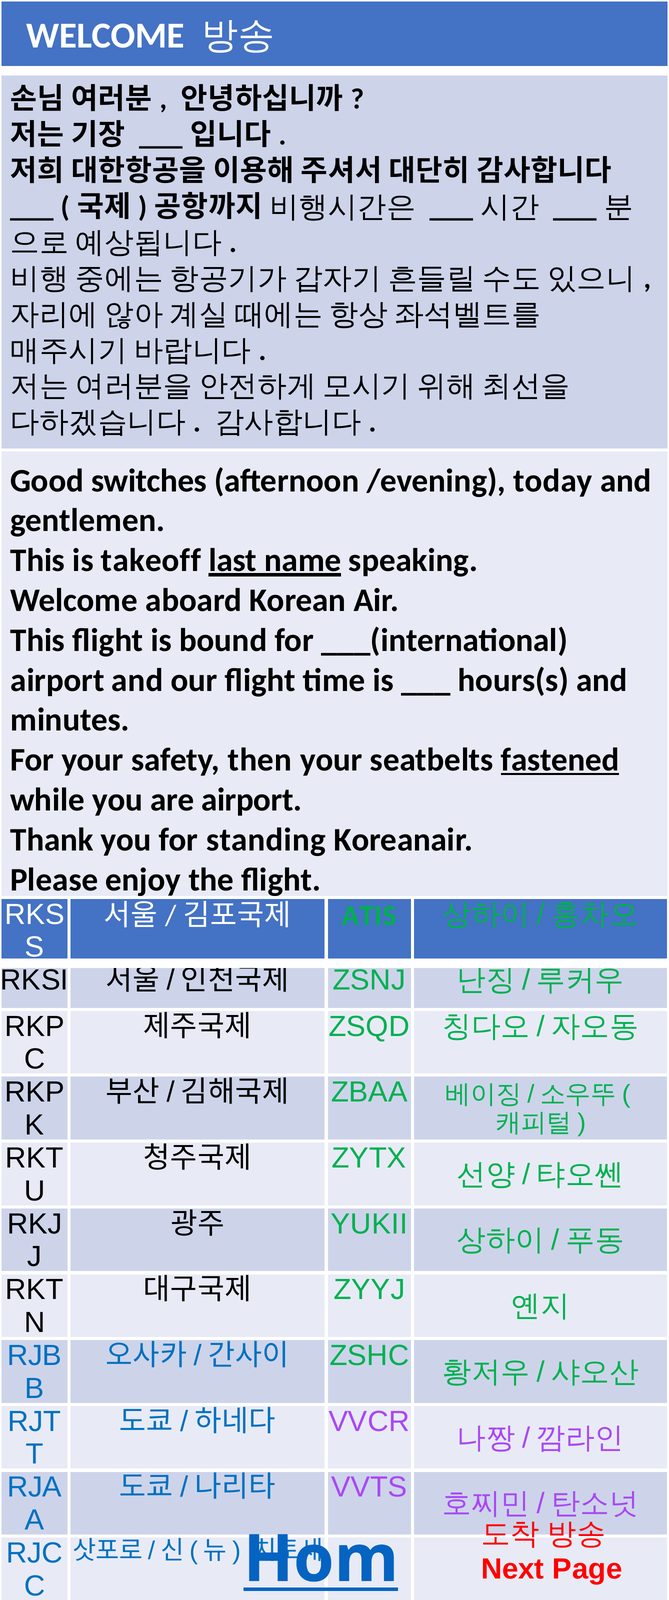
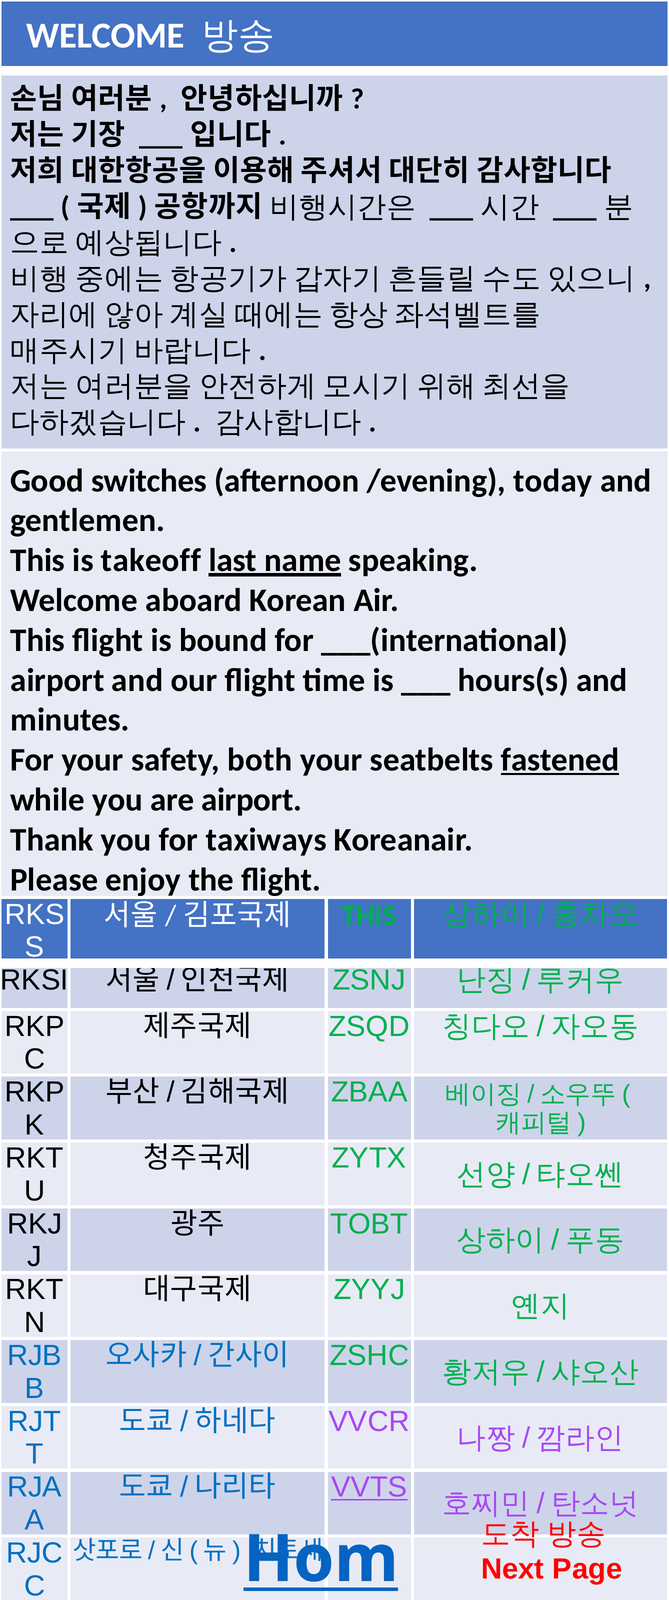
then: then -> both (260, 760)
standing: standing -> taxiways (266, 840)
ATIS: ATIS -> THIS (369, 916)
YUKII: YUKII -> TOBT (369, 1224)
VVTS underline: none -> present (369, 1488)
